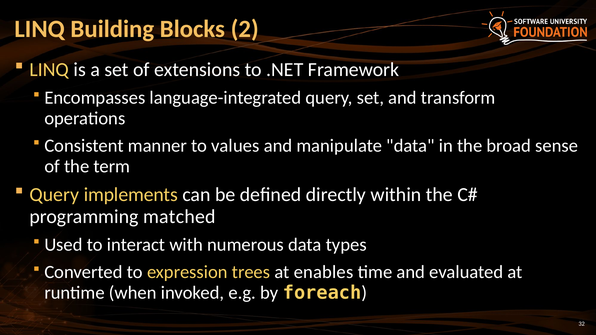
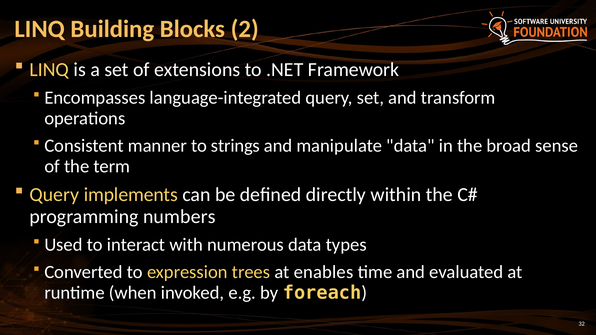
values: values -> strings (235, 146)
matched: matched -> numbers (179, 217)
